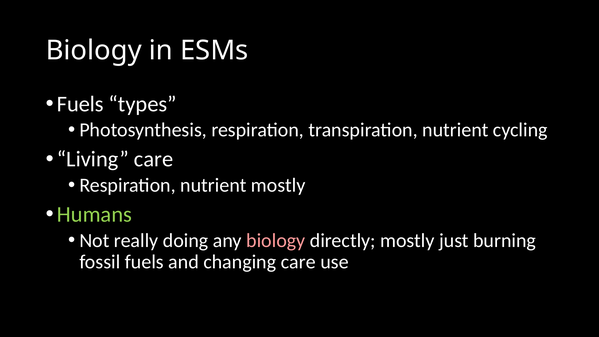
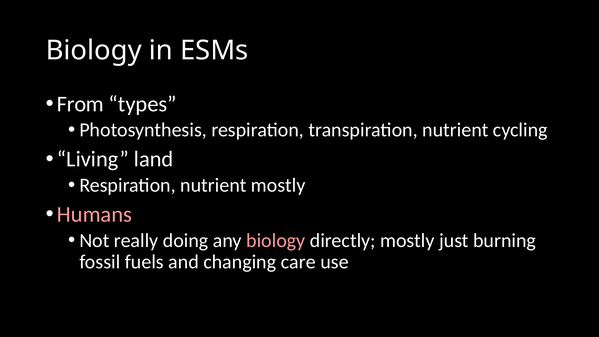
Fuels: Fuels -> From (80, 104)
Living care: care -> land (154, 159)
Humans colour: light green -> pink (94, 214)
